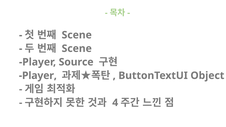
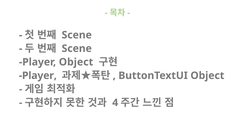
Player Source: Source -> Object (76, 62)
